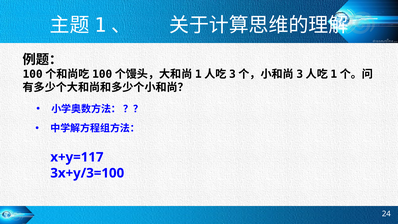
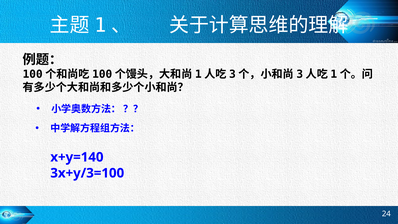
x+y=117: x+y=117 -> x+y=140 (77, 157)
